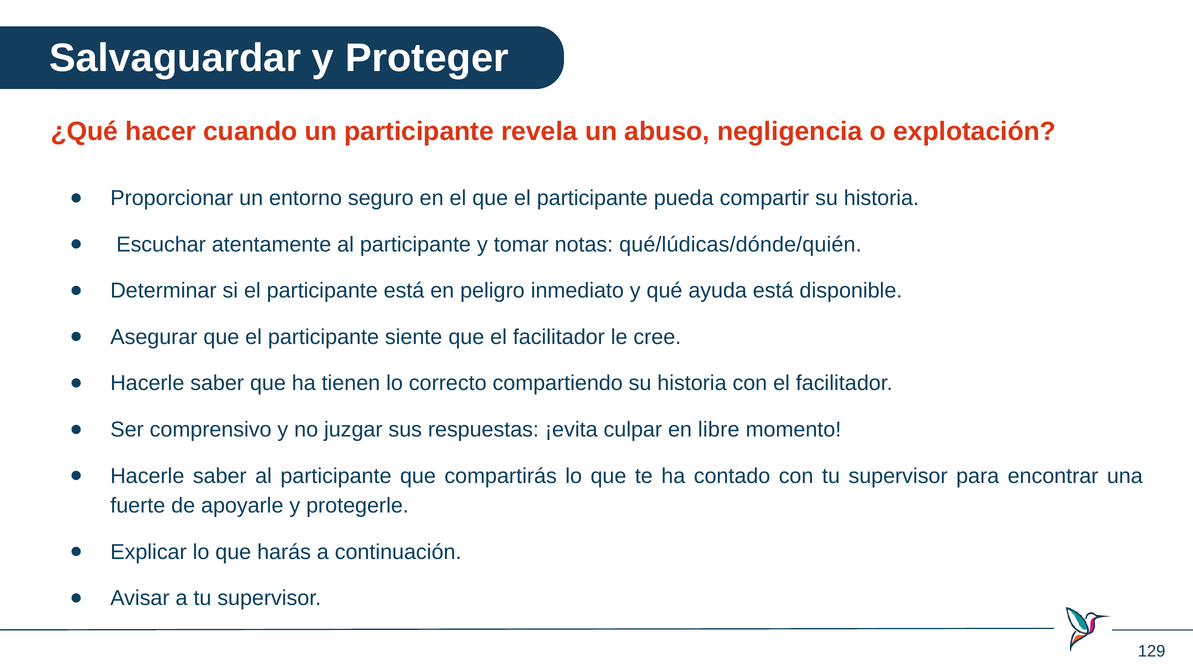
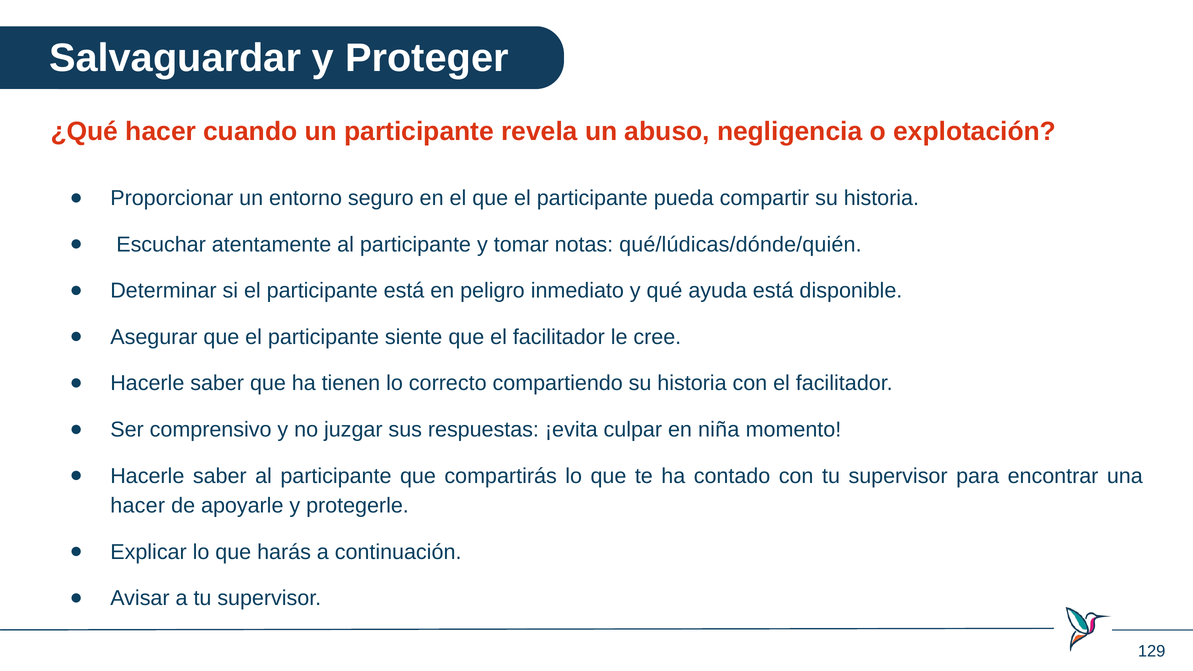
libre: libre -> niña (719, 430)
fuerte: fuerte -> hacer (138, 506)
